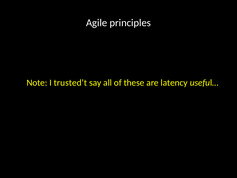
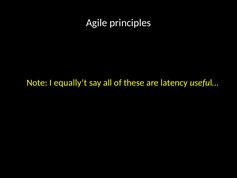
trusted’t: trusted’t -> equally’t (70, 83)
